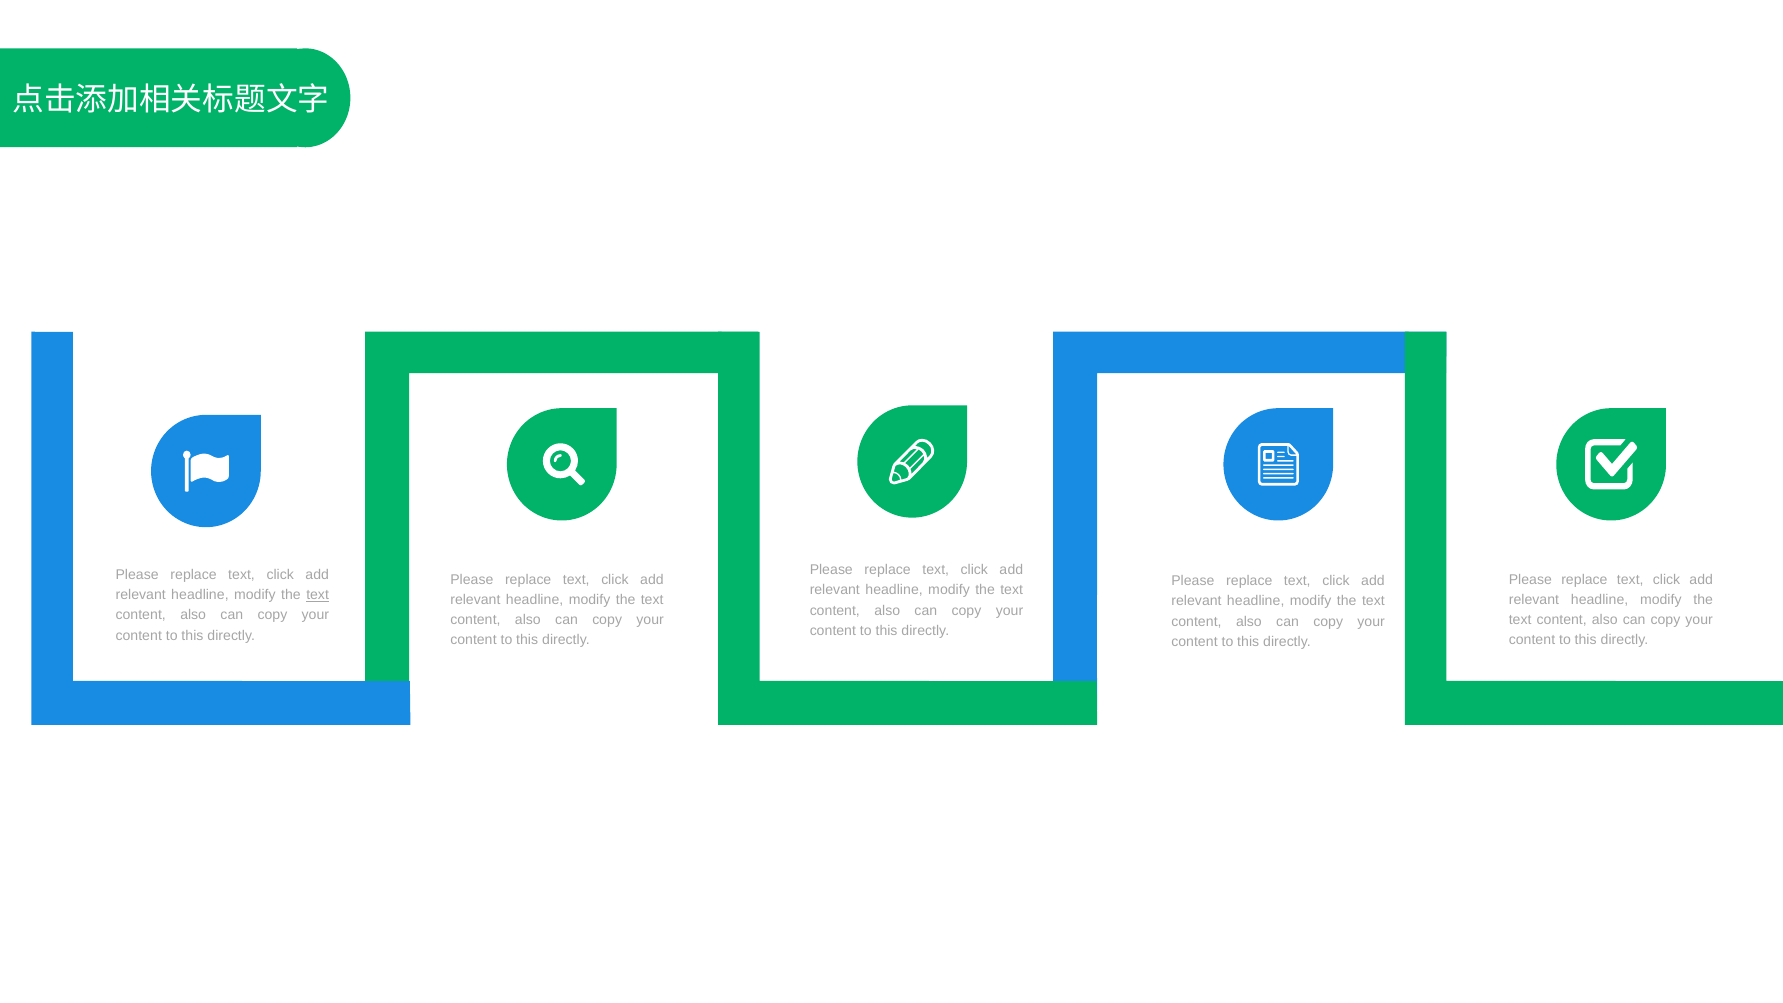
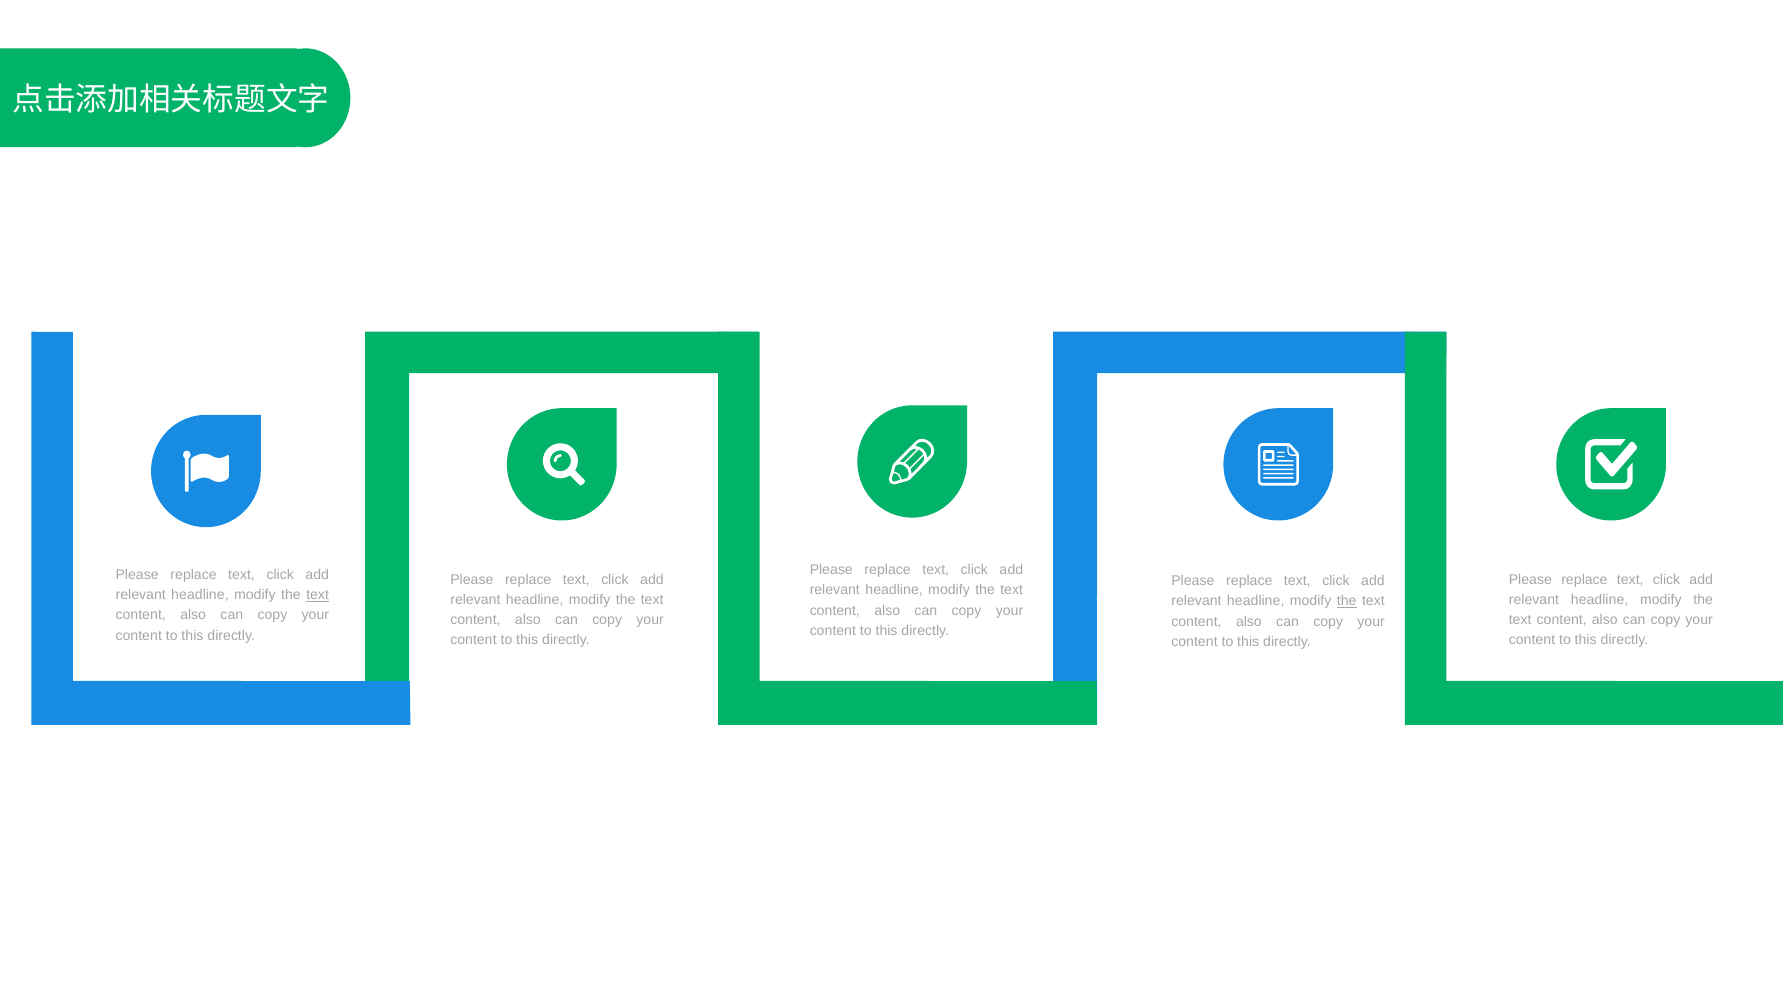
the underline: none -> present (1347, 601)
